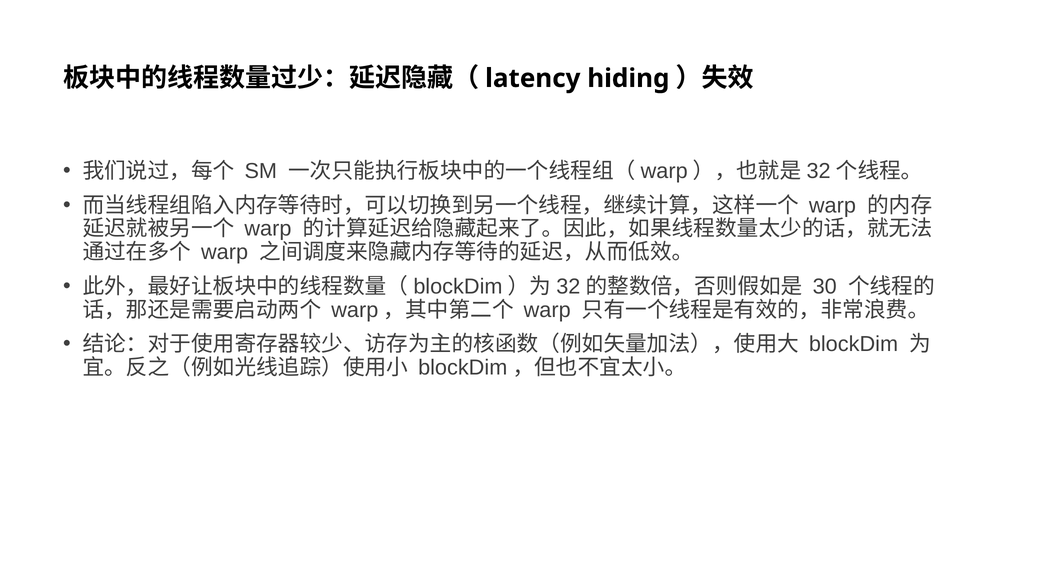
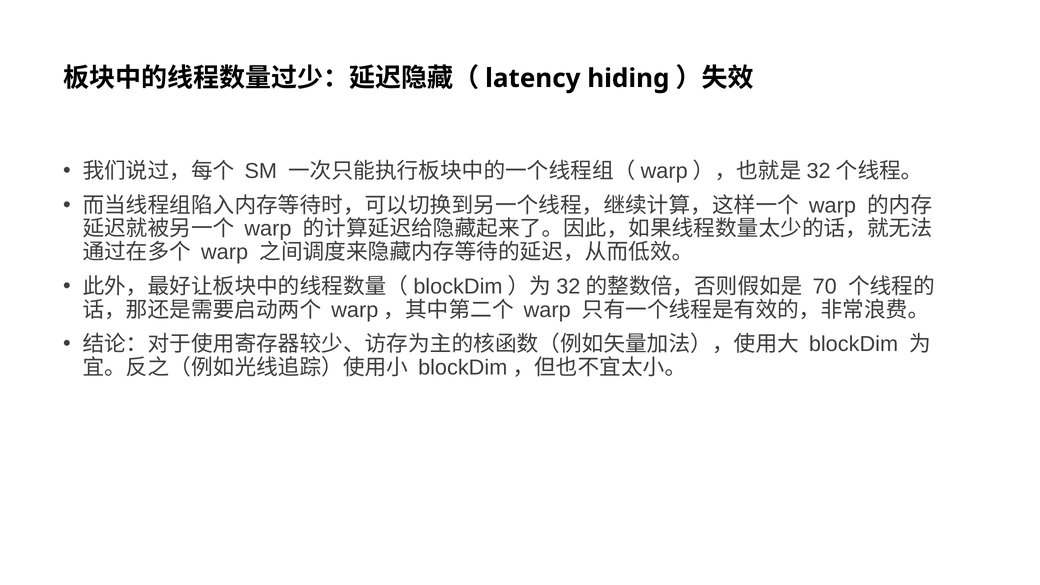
30: 30 -> 70 (825, 286)
